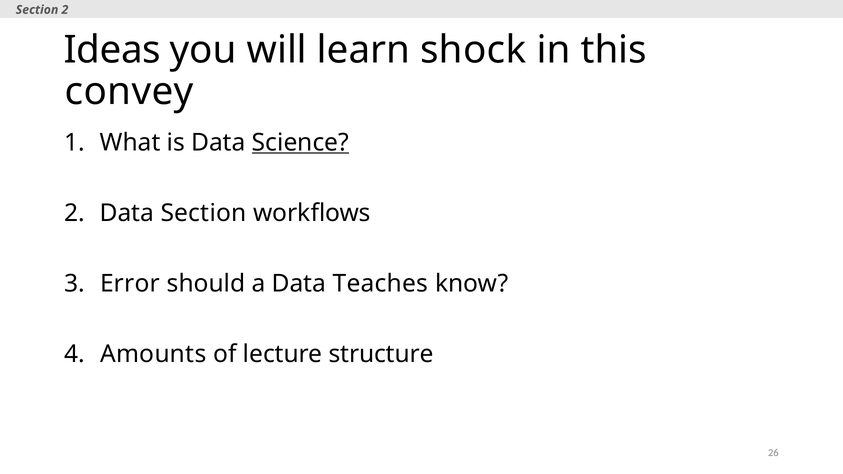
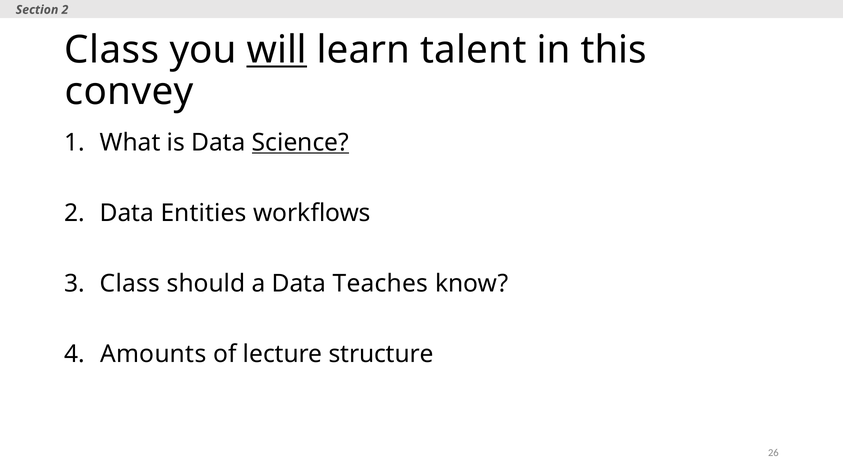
Ideas: Ideas -> Class (112, 50)
will underline: none -> present (277, 50)
shock: shock -> talent (473, 50)
Data Section: Section -> Entities (204, 213)
Error: Error -> Class (130, 284)
